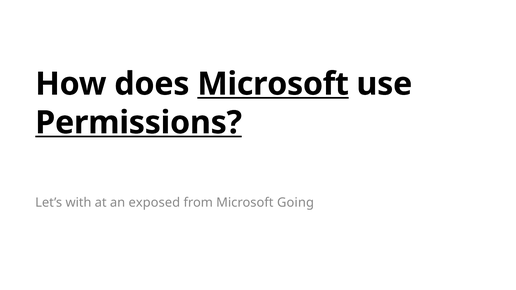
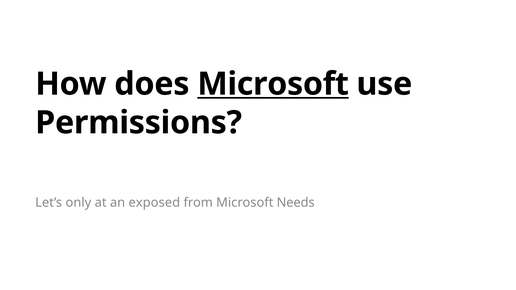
Permissions underline: present -> none (139, 123)
with: with -> only (78, 203)
Going: Going -> Needs (296, 203)
